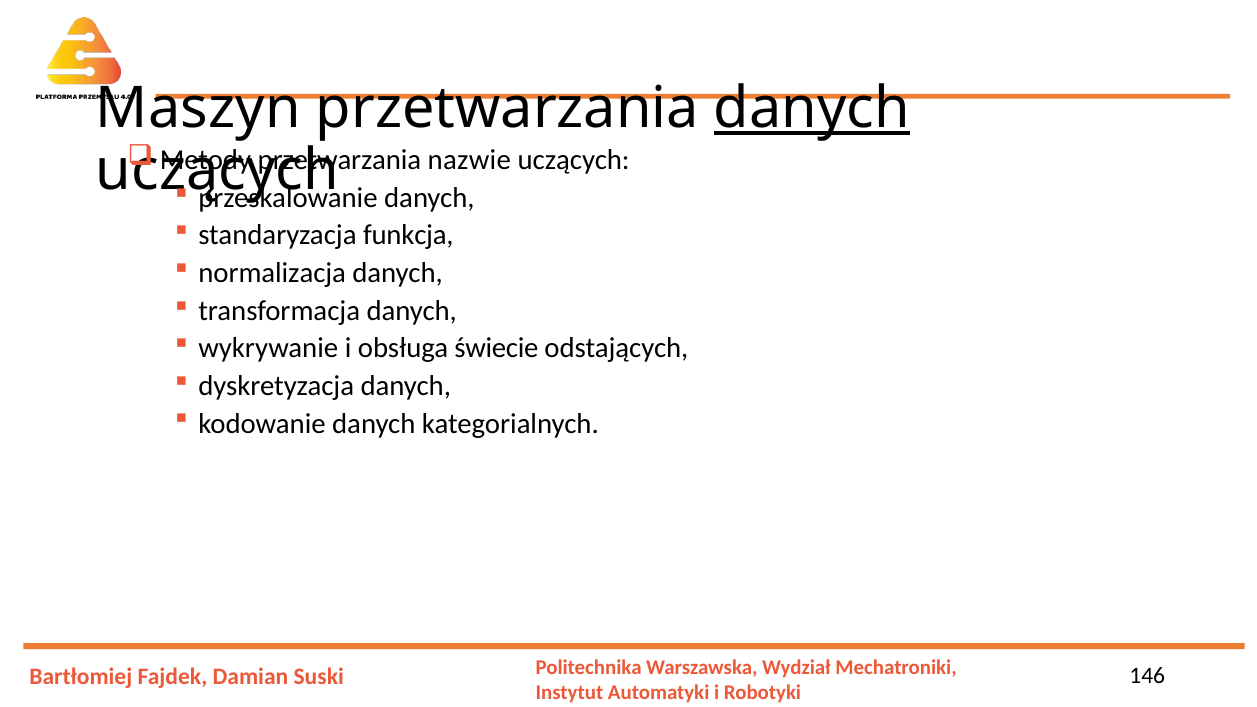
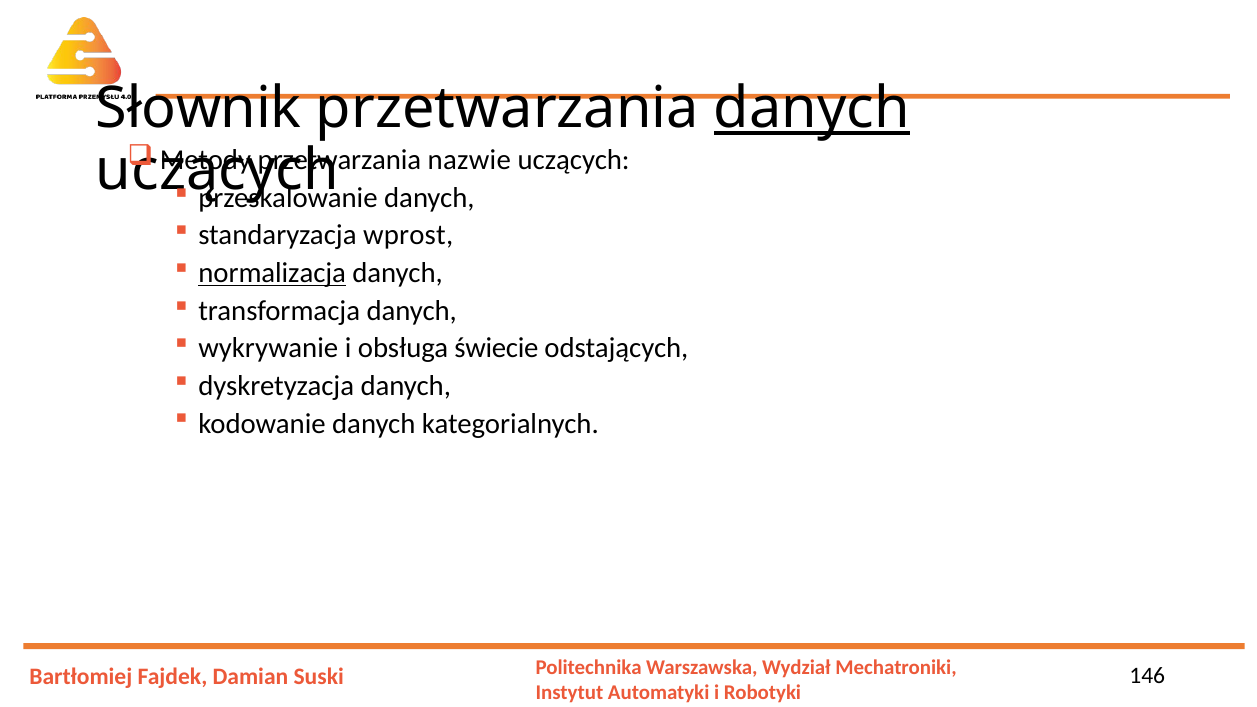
Maszyn: Maszyn -> Słownik (199, 108)
funkcja: funkcja -> wprost (408, 235)
normalizacja underline: none -> present (272, 273)
